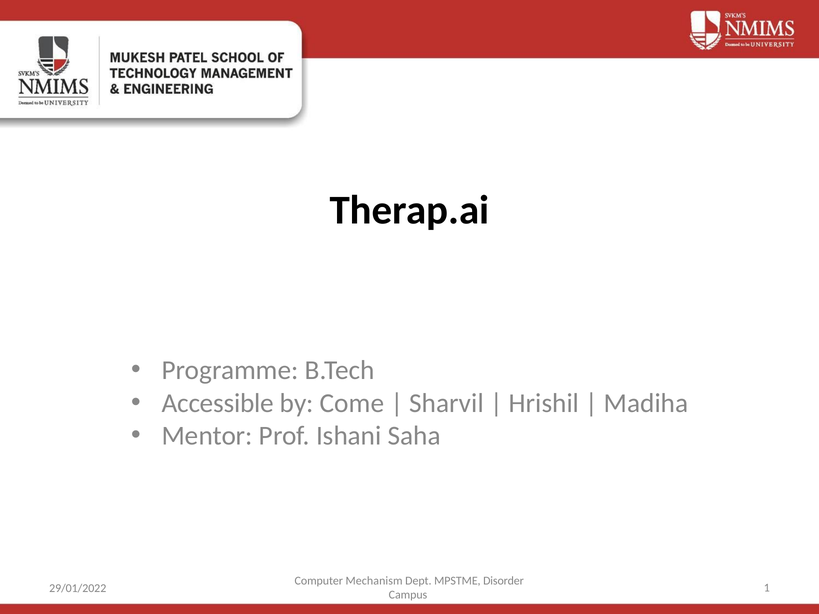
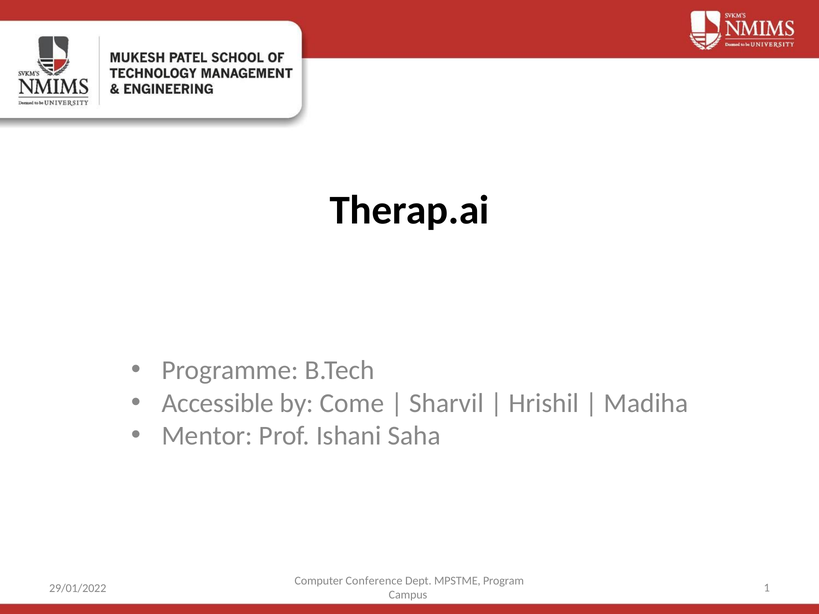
Mechanism: Mechanism -> Conference (374, 581)
Disorder: Disorder -> Program (503, 581)
